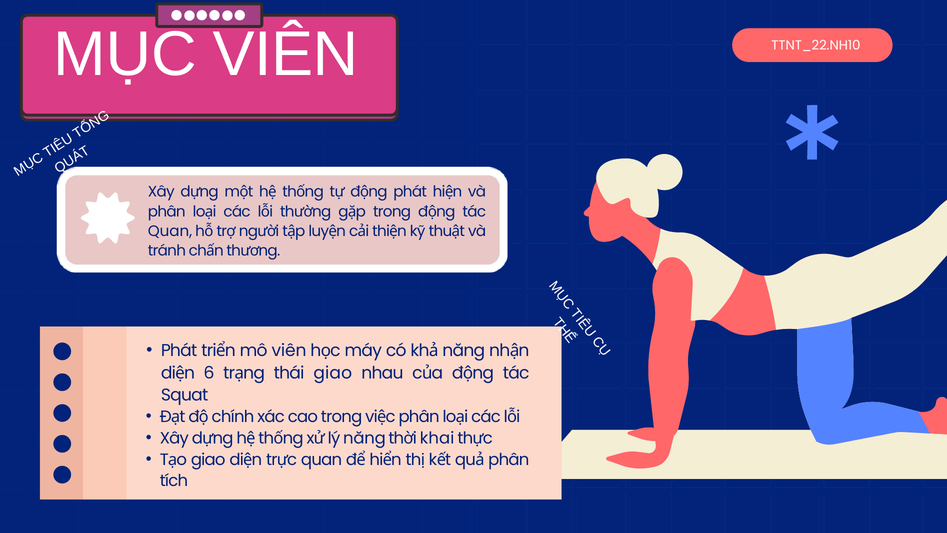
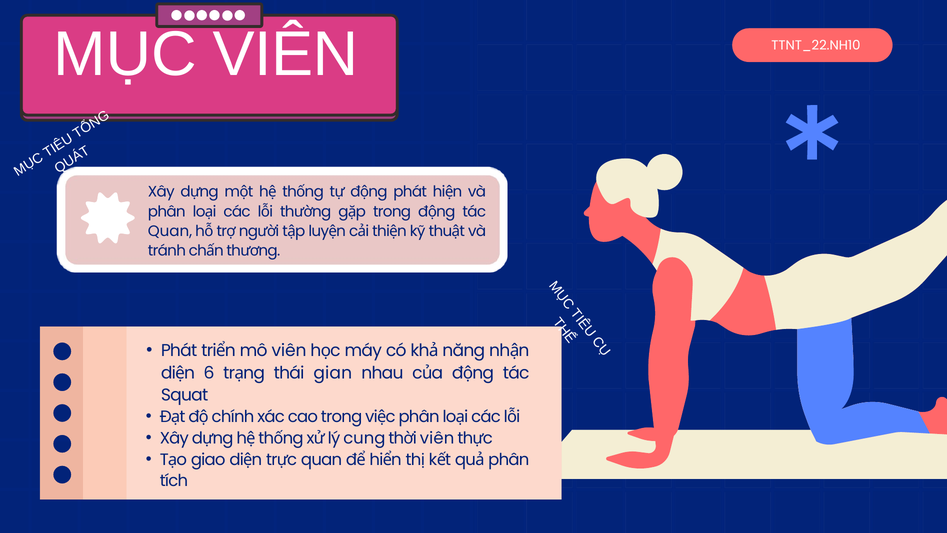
thái giao: giao -> gian (333, 373)
lý năng: năng -> cung (364, 438)
khai: khai -> viên (437, 438)
